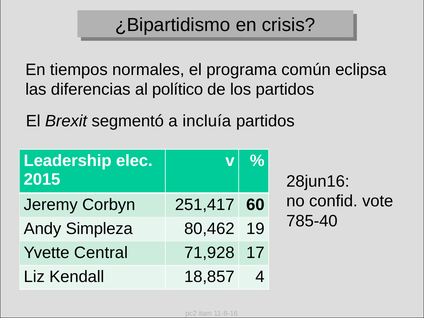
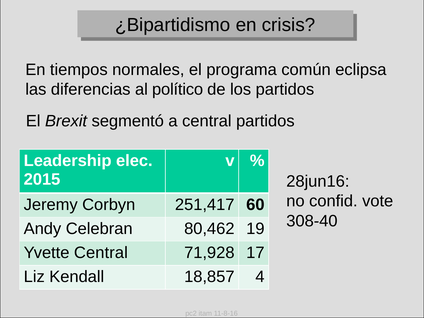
a incluía: incluía -> central (207, 121)
785-40: 785-40 -> 308-40 (312, 221)
Simpleza: Simpleza -> Celebran (99, 229)
